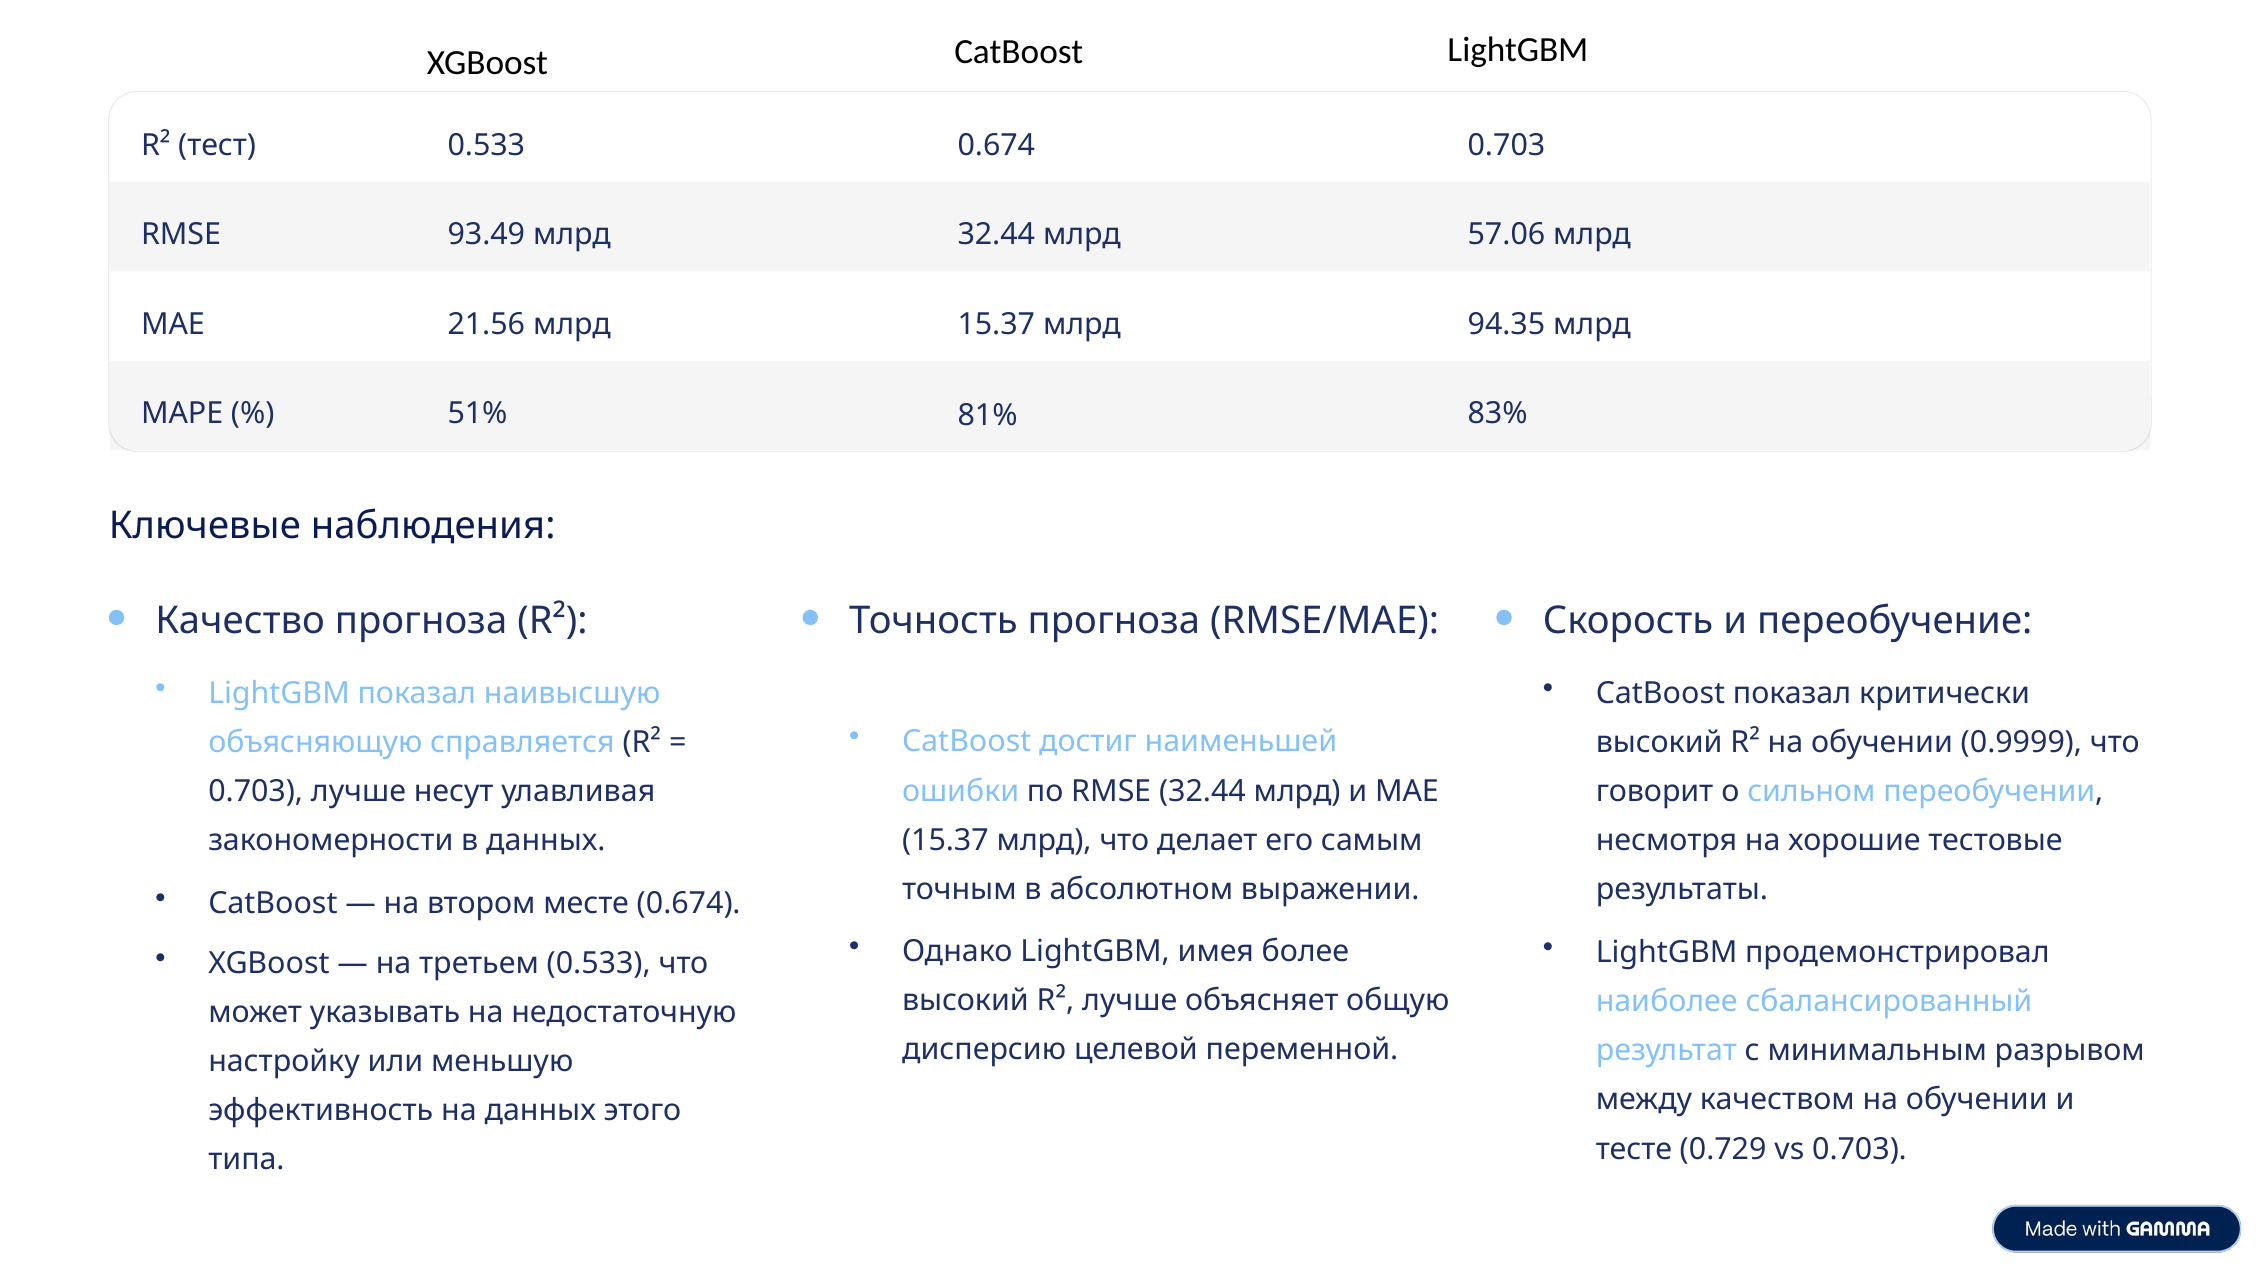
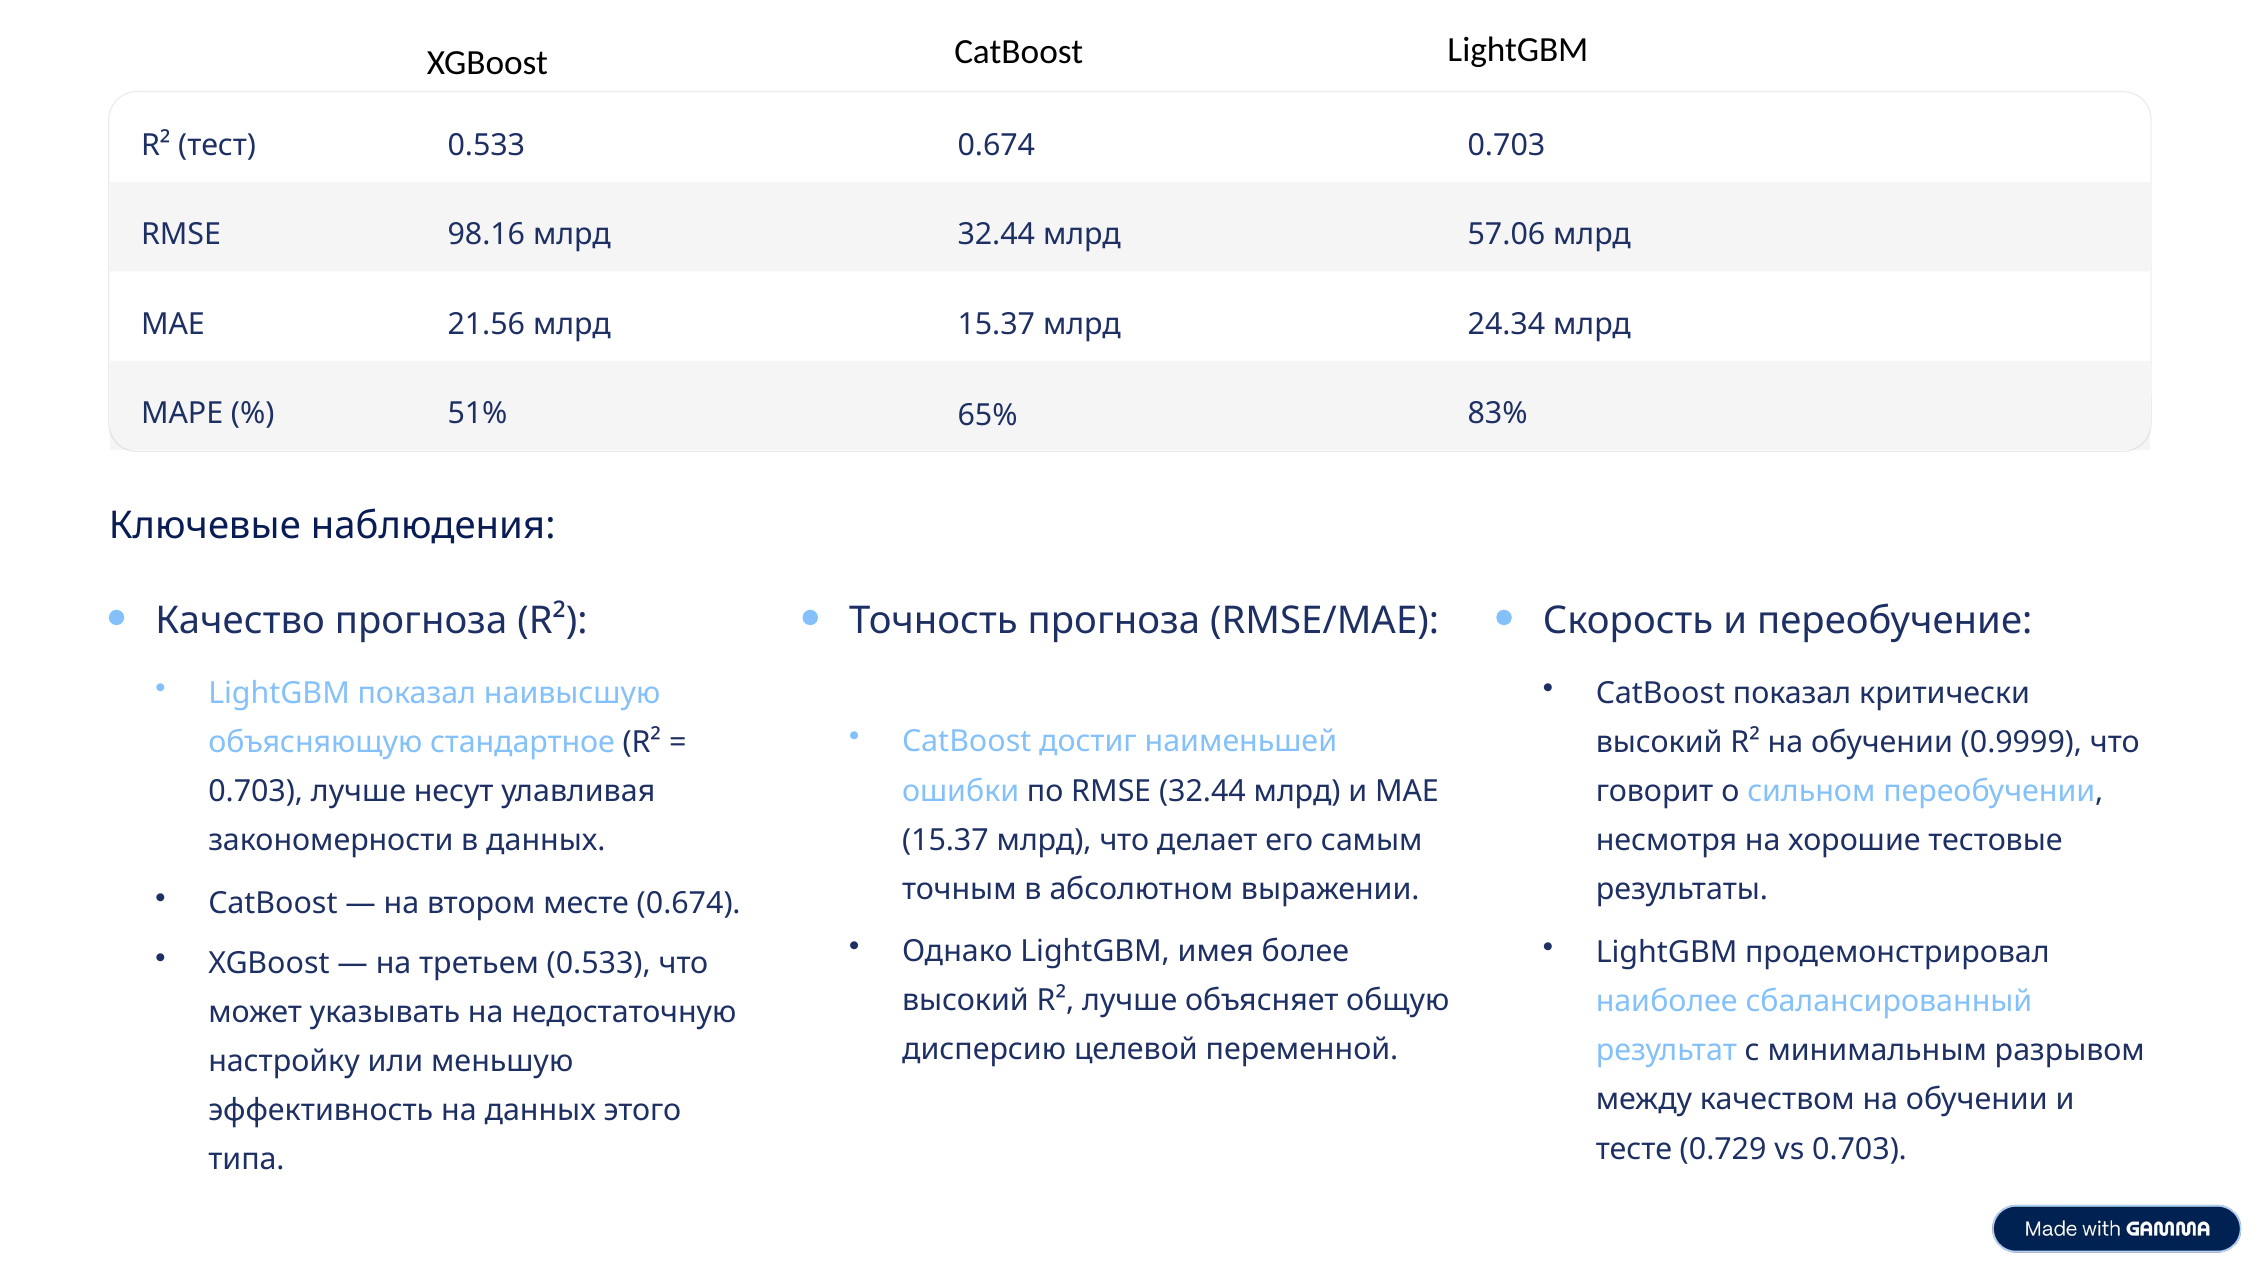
93.49: 93.49 -> 98.16 (486, 235)
94.35: 94.35 -> 24.34 (1506, 324)
81%: 81% -> 65% (988, 415)
справляется: справляется -> стандартное (522, 743)
